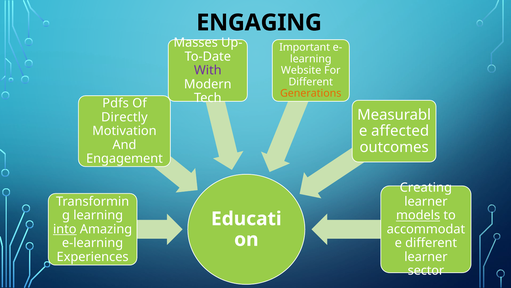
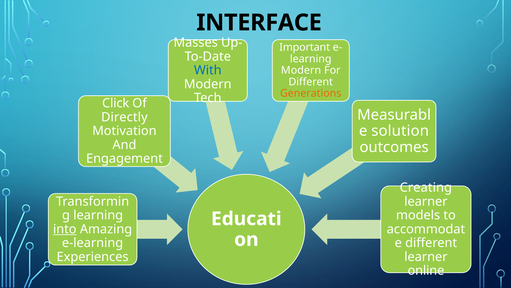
ENGAGING: ENGAGING -> INTERFACE (259, 23)
With colour: purple -> blue (208, 70)
Website: Website -> Modern (301, 70)
Pdfs: Pdfs -> Click (116, 103)
affected: affected -> solution (400, 131)
models underline: present -> none (418, 215)
sector: sector -> online (426, 270)
